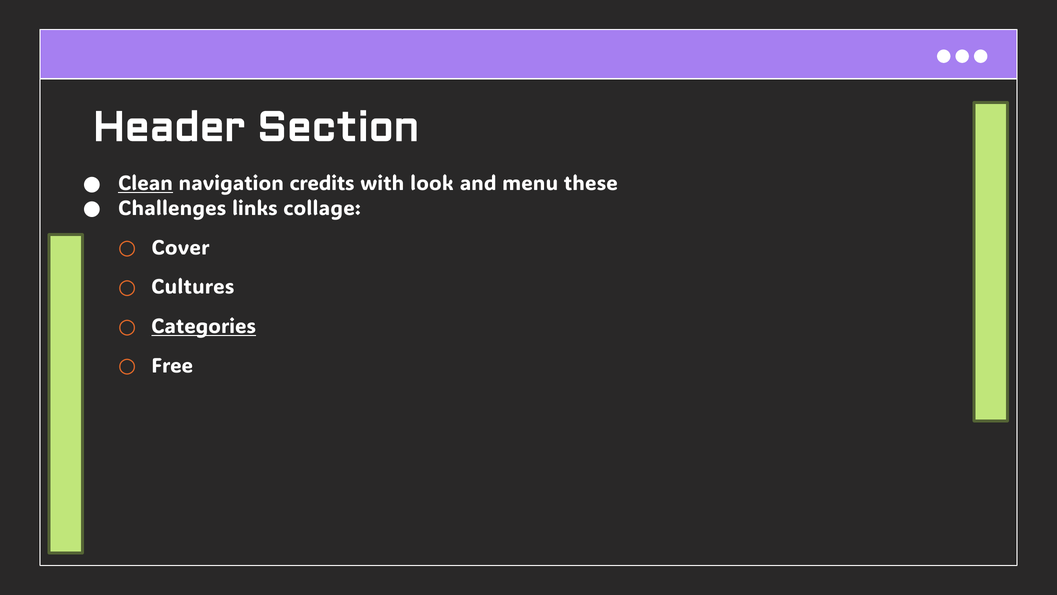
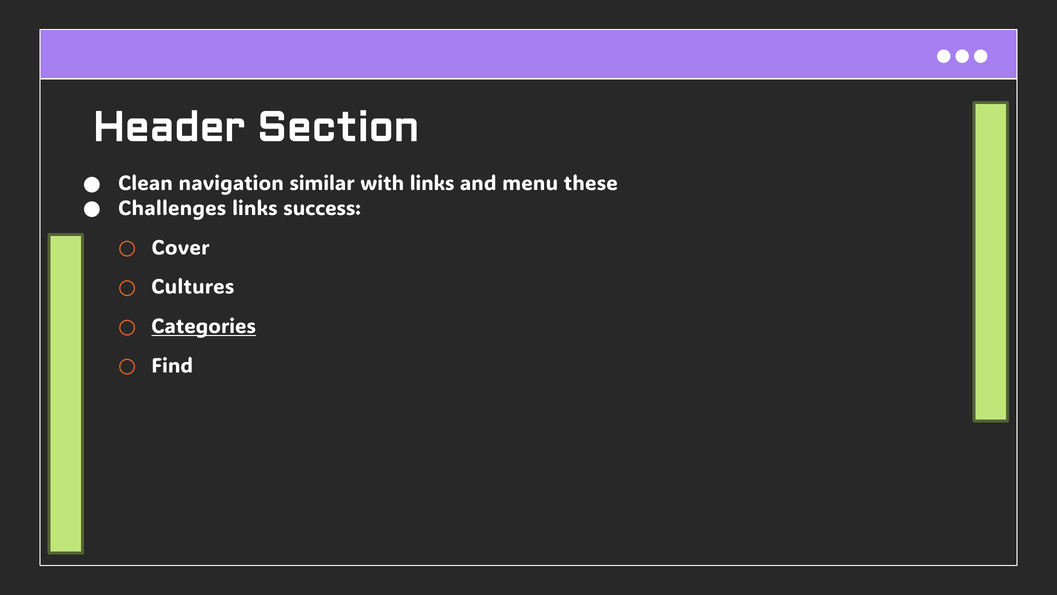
Clean underline: present -> none (146, 184)
credits: credits -> similar (322, 184)
with look: look -> links (432, 184)
collage: collage -> success (322, 208)
Free: Free -> Find (172, 366)
